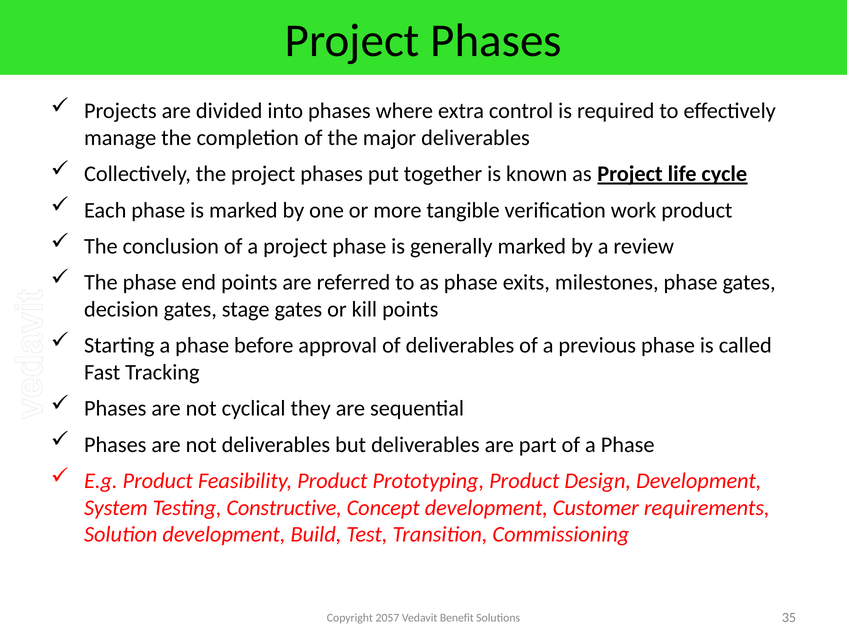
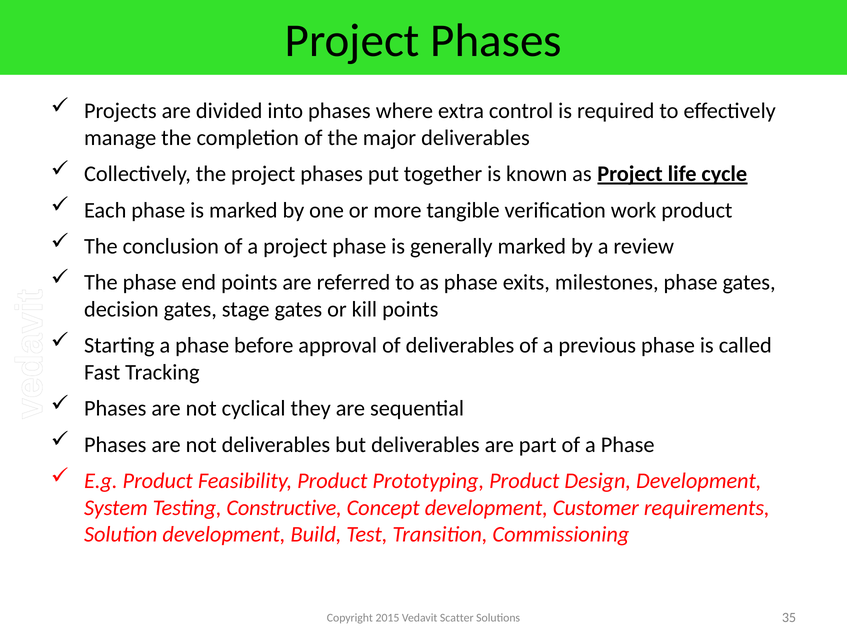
2057: 2057 -> 2015 (387, 618)
Benefit: Benefit -> Scatter (457, 618)
